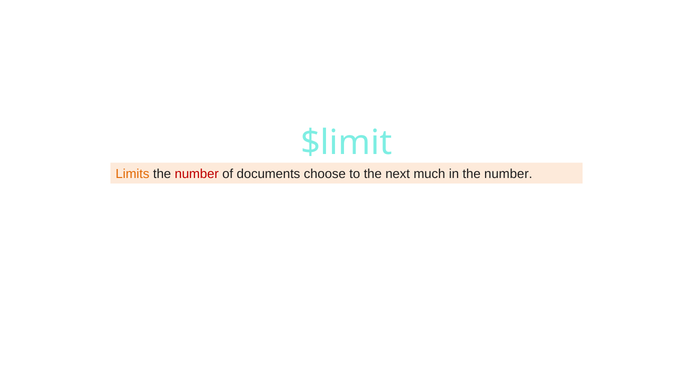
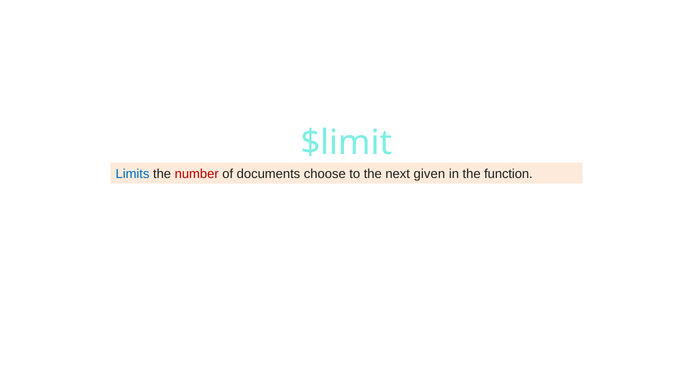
Limits colour: orange -> blue (133, 174)
much: much -> given (429, 174)
in the number: number -> function (508, 174)
